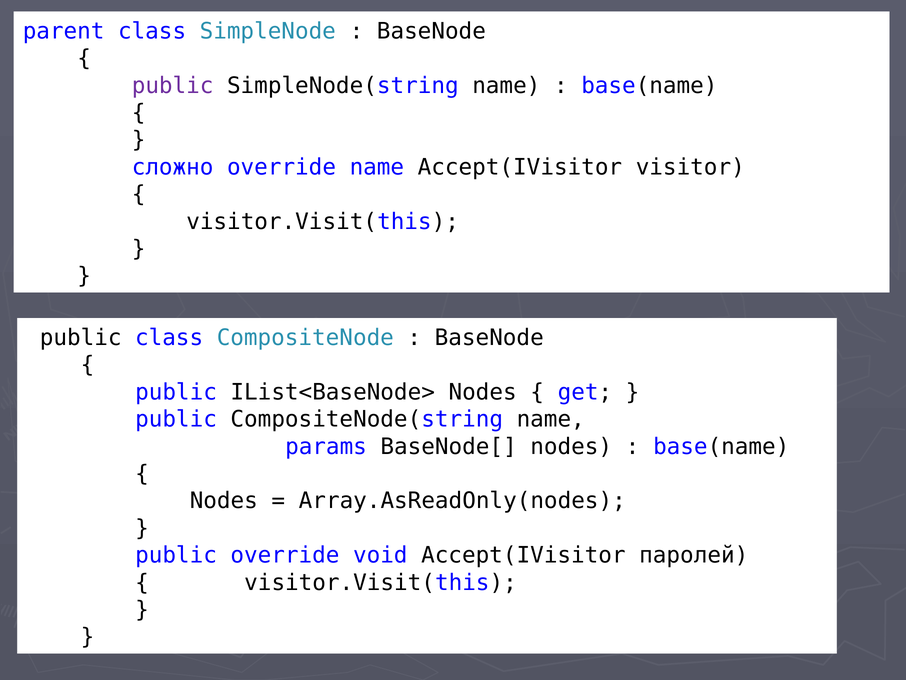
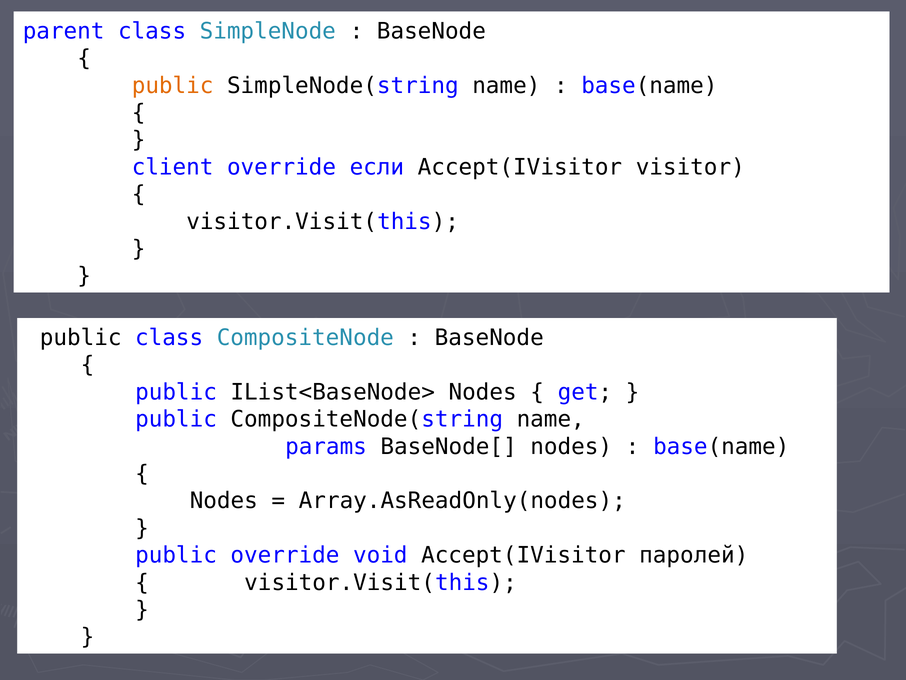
public colour: purple -> orange (173, 86)
сложно: сложно -> client (173, 167)
override name: name -> если (377, 167)
